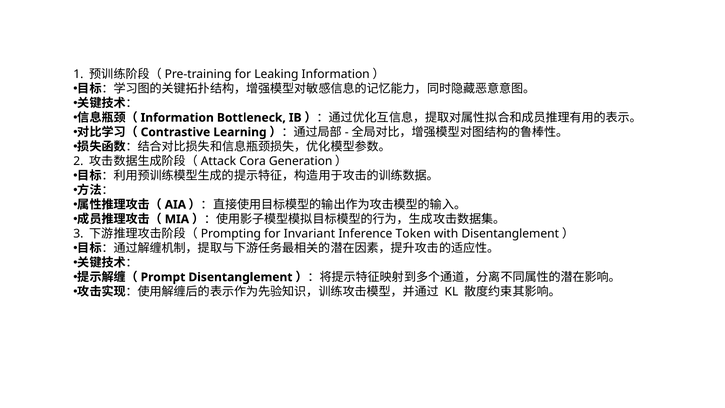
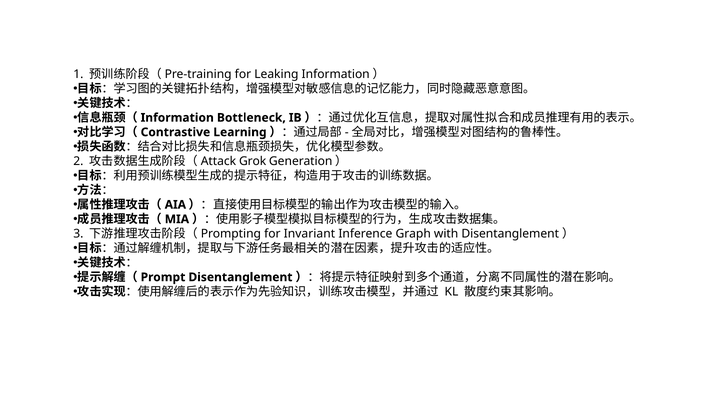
Cora: Cora -> Grok (253, 161)
Token: Token -> Graph (413, 234)
